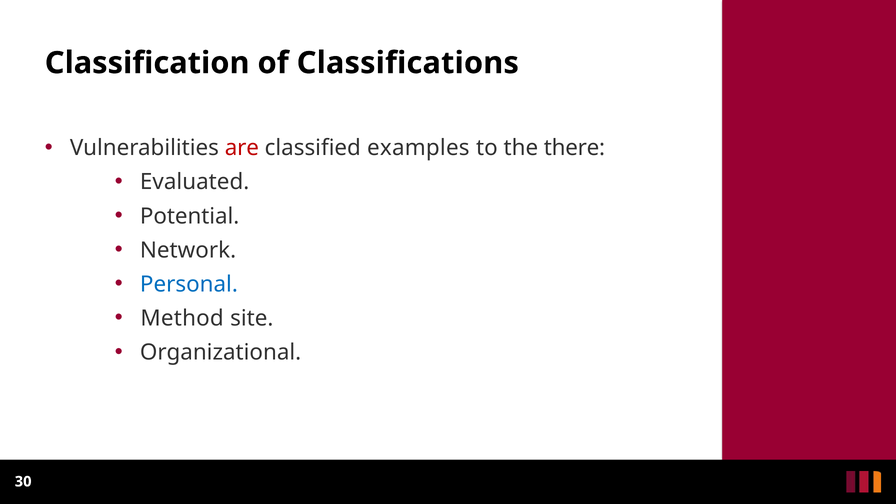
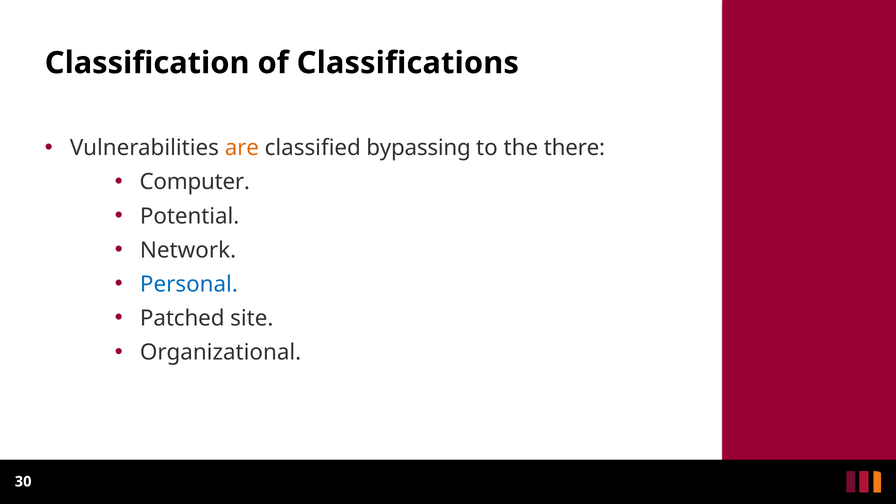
are colour: red -> orange (242, 148)
examples: examples -> bypassing (419, 148)
Evaluated: Evaluated -> Computer (195, 182)
Method: Method -> Patched (182, 318)
